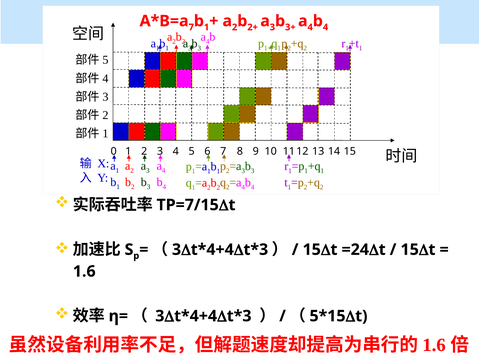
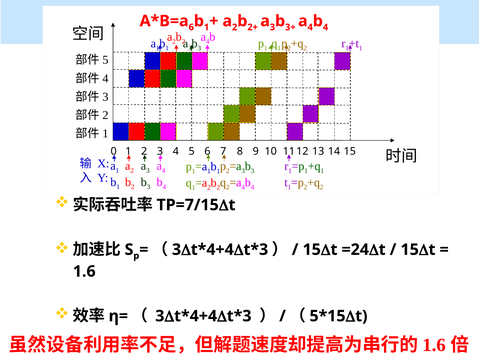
7: 7 -> 6 (191, 27)
